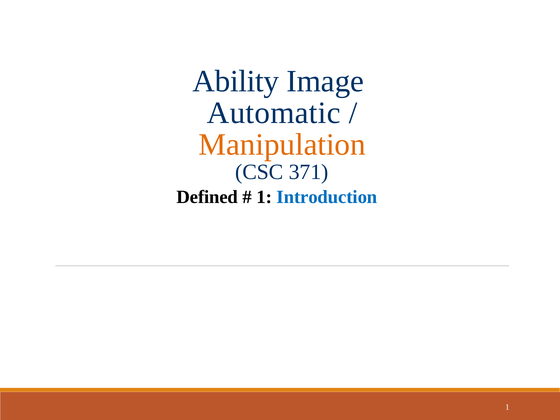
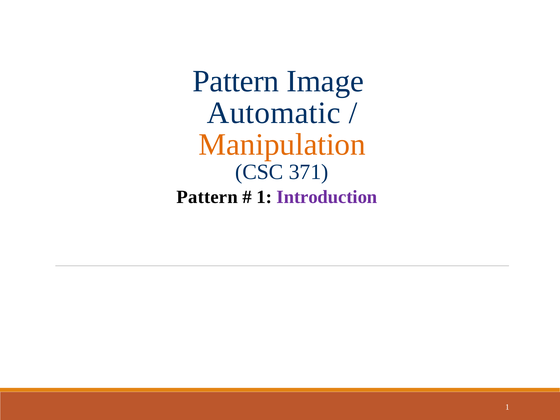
Ability: Ability -> Pattern (236, 81)
Defined: Defined -> Pattern (207, 197)
Introduction colour: blue -> purple (327, 197)
